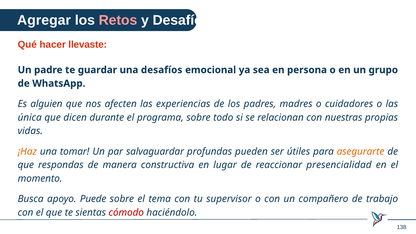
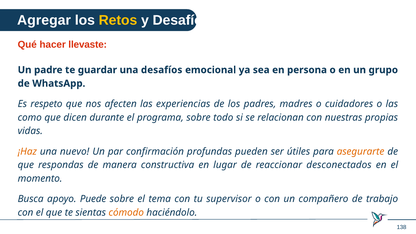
Retos colour: pink -> yellow (118, 20)
alguien: alguien -> respeto (46, 104)
única: única -> como (30, 117)
tomar: tomar -> nuevo (75, 152)
salvaguardar: salvaguardar -> confirmación (155, 152)
presencialidad: presencialidad -> desconectados (339, 165)
cómodo colour: red -> orange (126, 213)
